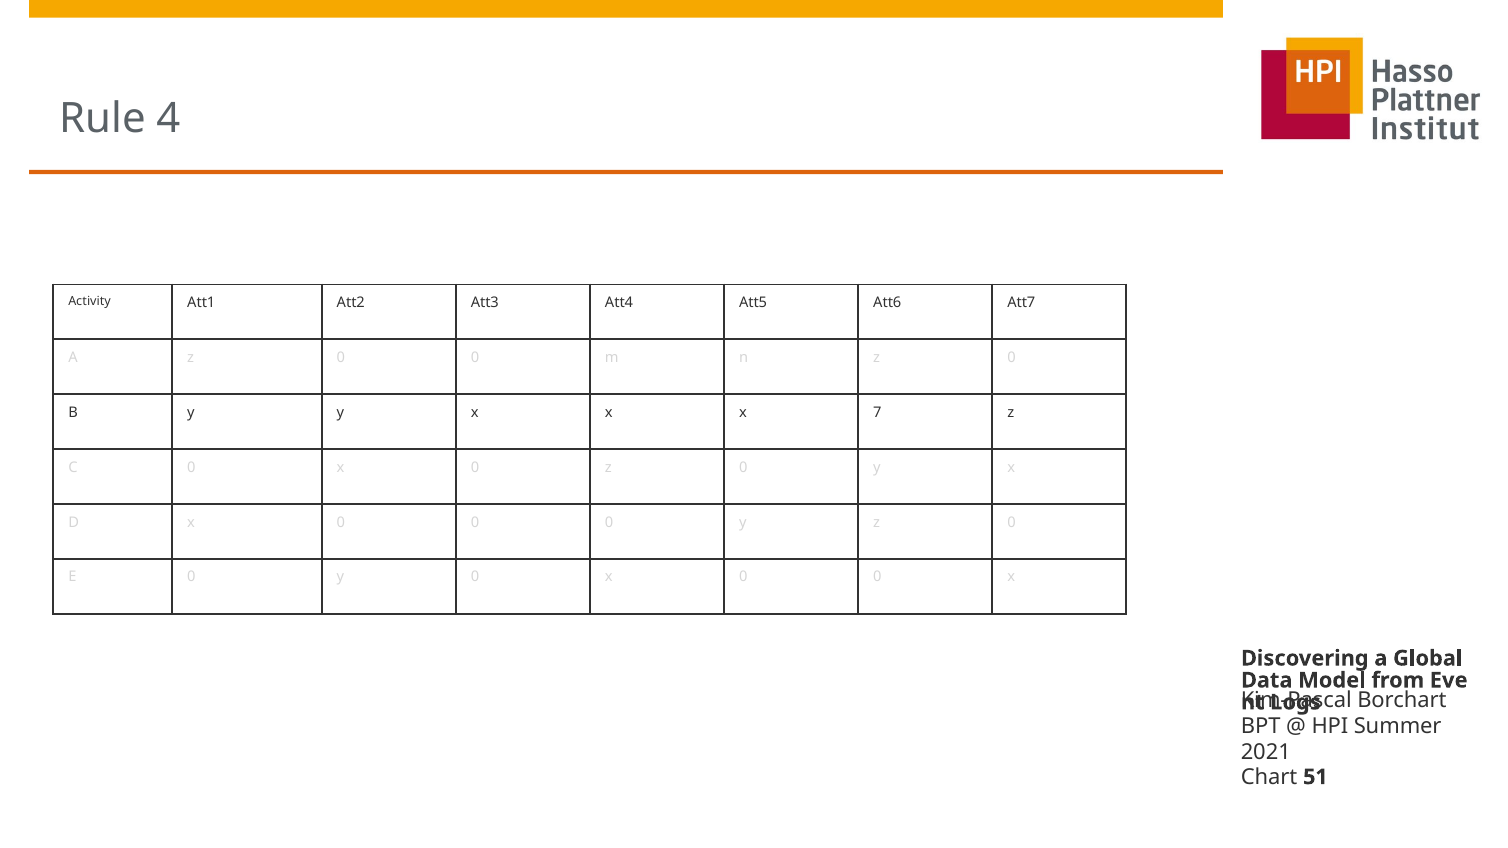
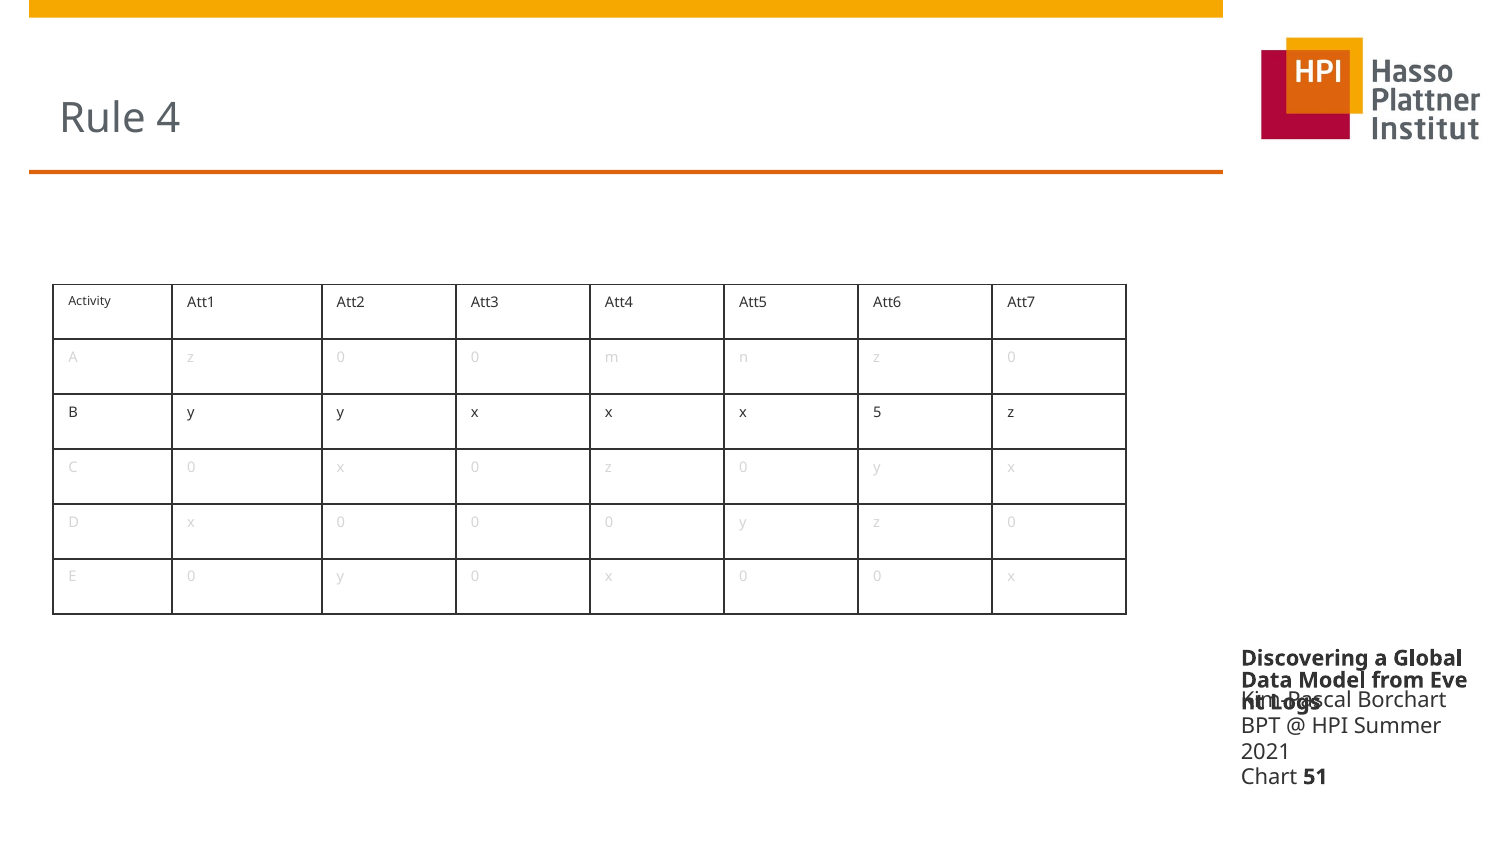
7: 7 -> 5 (877, 413)
